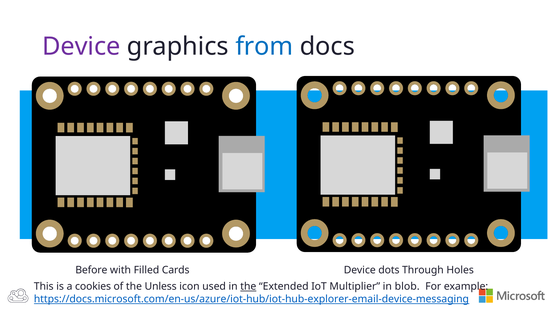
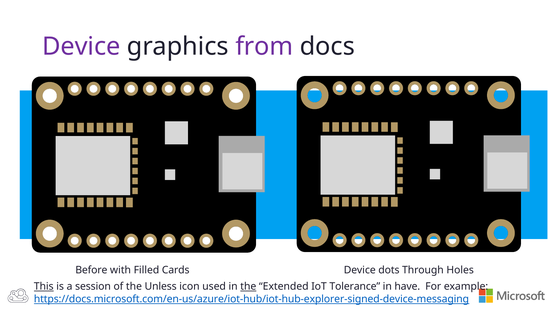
from colour: blue -> purple (264, 46)
This underline: none -> present (44, 287)
cookies: cookies -> session (93, 287)
Multiplier: Multiplier -> Tolerance (355, 287)
blob: blob -> have (407, 287)
https://docs.microsoft.com/en-us/azure/iot-hub/iot-hub-explorer-email-device-messaging: https://docs.microsoft.com/en-us/azure/iot-hub/iot-hub-explorer-email-device-messaging -> https://docs.microsoft.com/en-us/azure/iot-hub/iot-hub-explorer-signed-device-messaging (251, 299)
